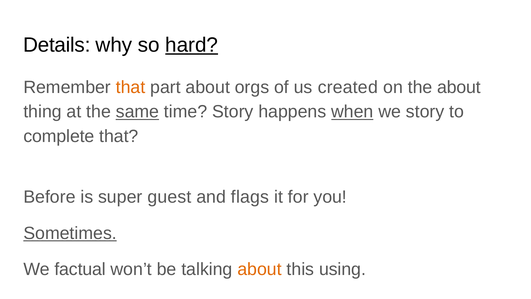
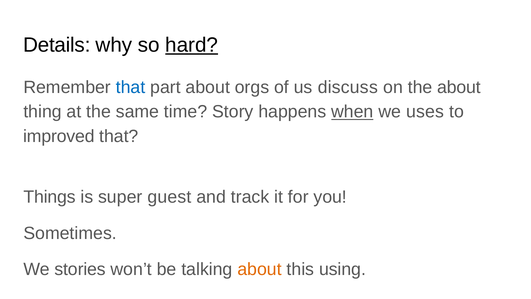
that colour: orange -> blue (131, 87)
created: created -> discuss (348, 87)
same underline: present -> none (137, 112)
we story: story -> uses (425, 112)
complete: complete -> improved (59, 136)
Before: Before -> Things (50, 197)
flags: flags -> track (250, 197)
Sometimes underline: present -> none (70, 233)
factual: factual -> stories (80, 269)
